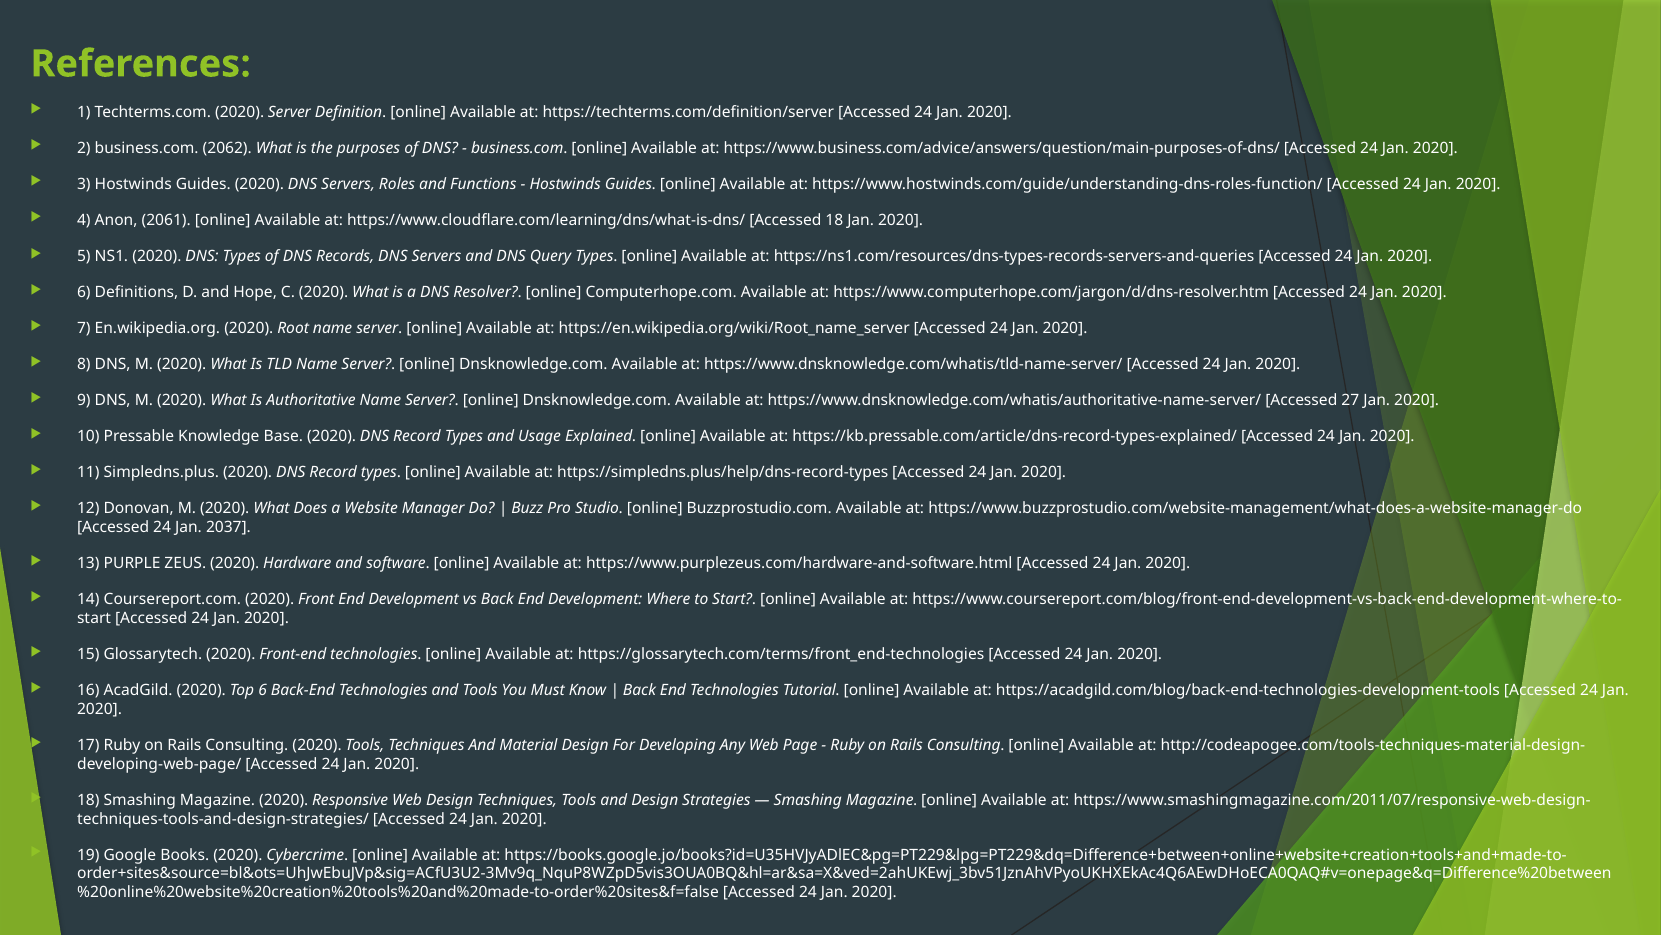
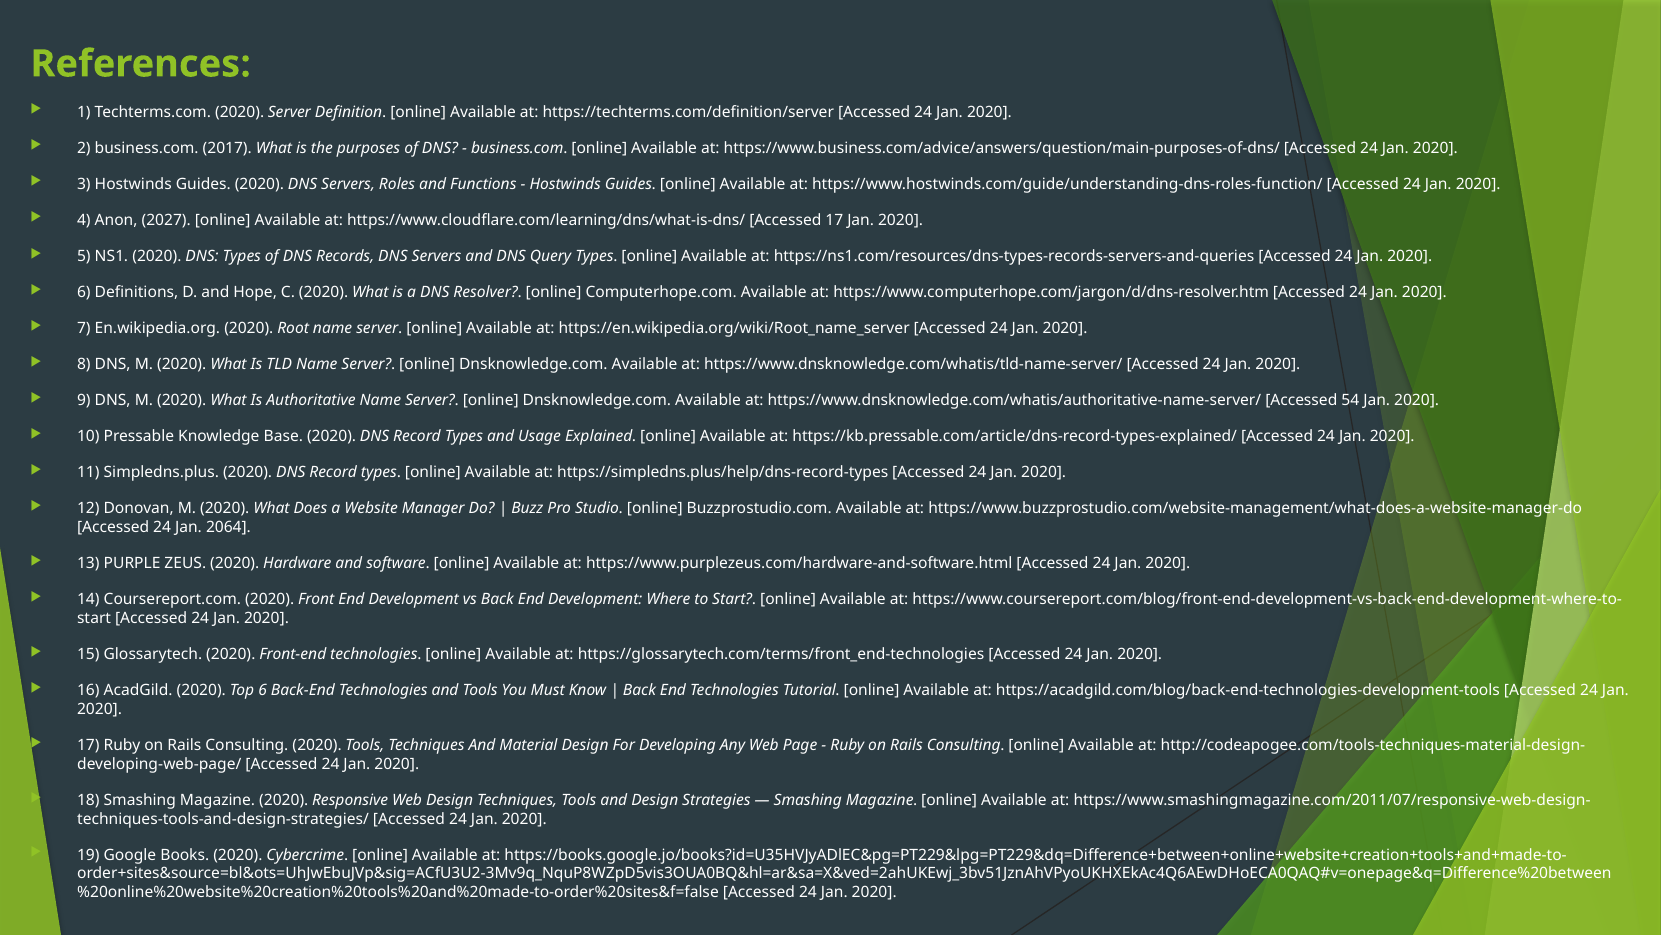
2062: 2062 -> 2017 (227, 148)
2061: 2061 -> 2027 (166, 220)
Accessed 18: 18 -> 17 (834, 220)
27: 27 -> 54 (1350, 400)
2037: 2037 -> 2064 (228, 527)
